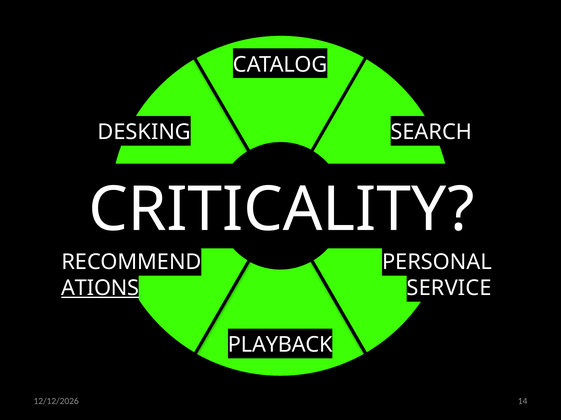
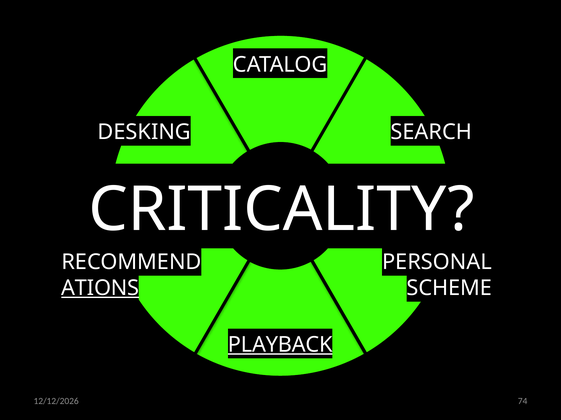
SERVICE: SERVICE -> SCHEME (449, 289)
PLAYBACK underline: none -> present (280, 345)
14: 14 -> 74 (523, 402)
